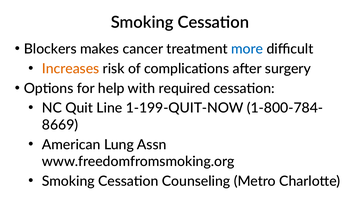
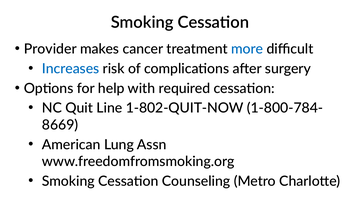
Blockers: Blockers -> Provider (50, 49)
Increases colour: orange -> blue (71, 69)
1-199-QUIT-NOW: 1-199-QUIT-NOW -> 1-802-QUIT-NOW (185, 108)
